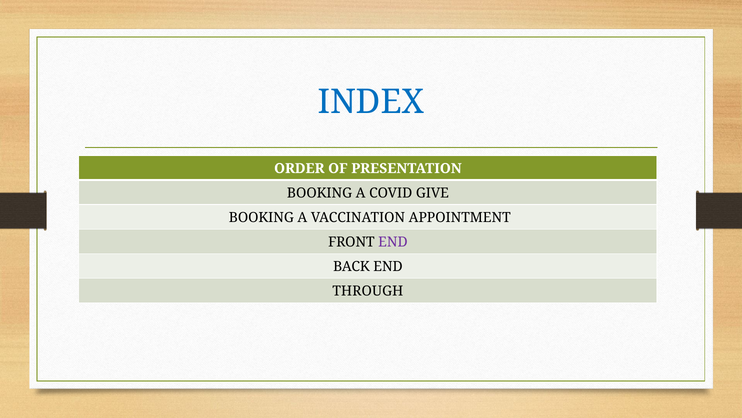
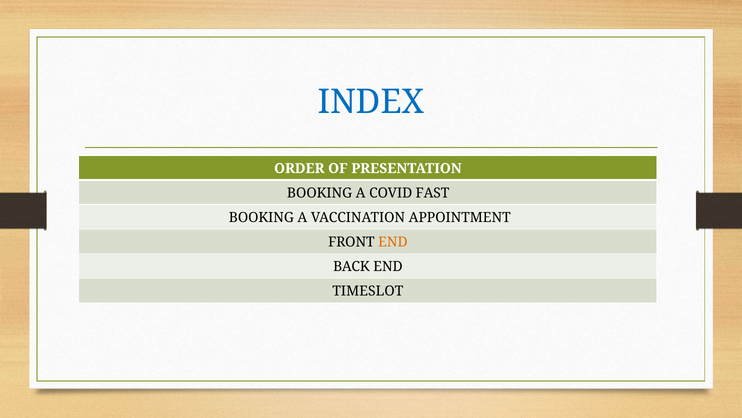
GIVE: GIVE -> FAST (432, 193)
END colour: purple -> orange (393, 242)
THROUGH: THROUGH -> TIMESLOT (368, 291)
